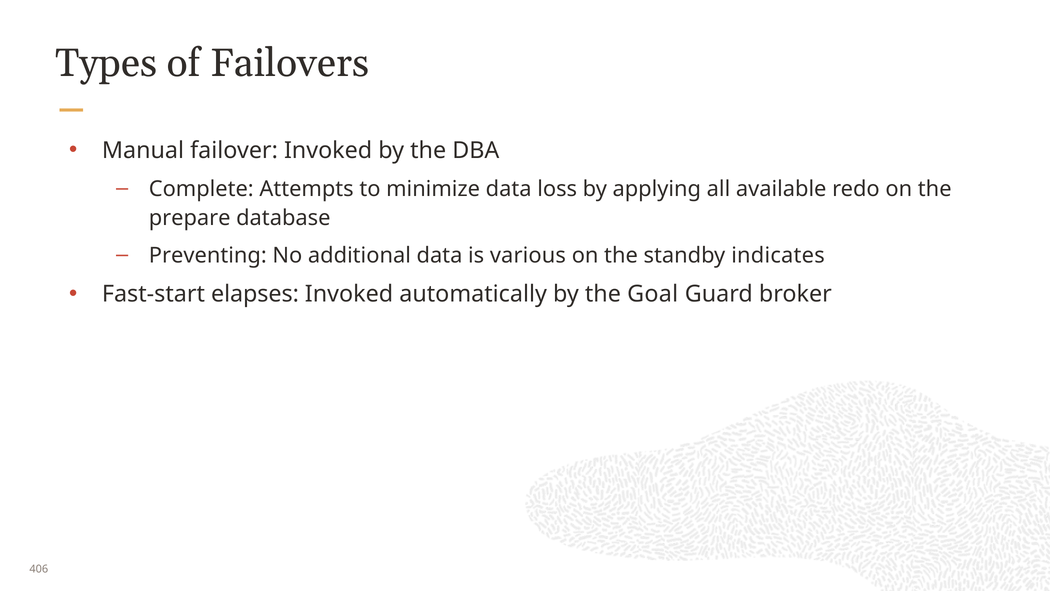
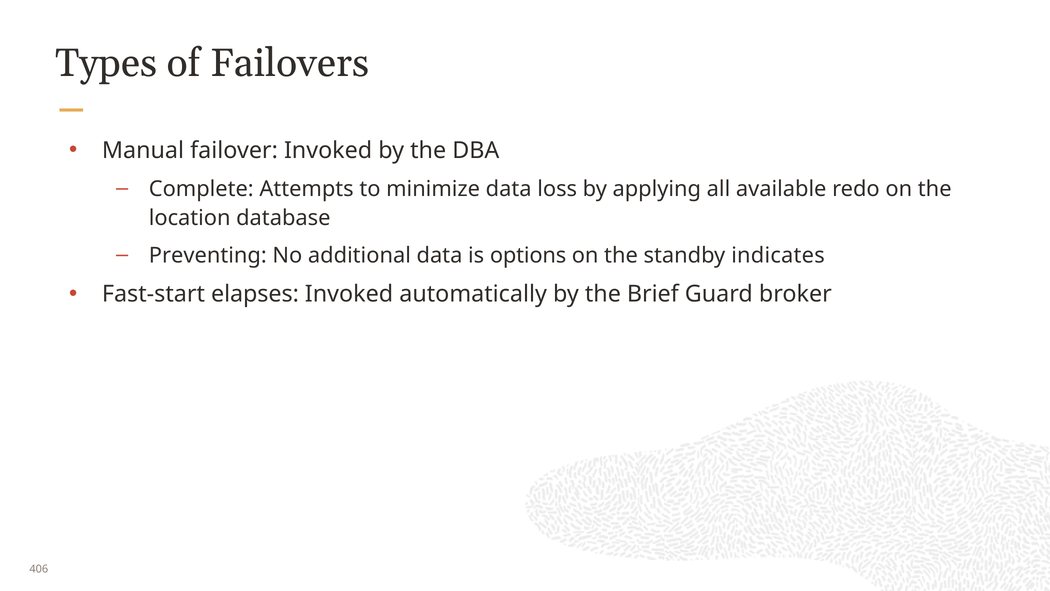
prepare: prepare -> location (190, 218)
various: various -> options (528, 255)
Goal: Goal -> Brief (653, 294)
